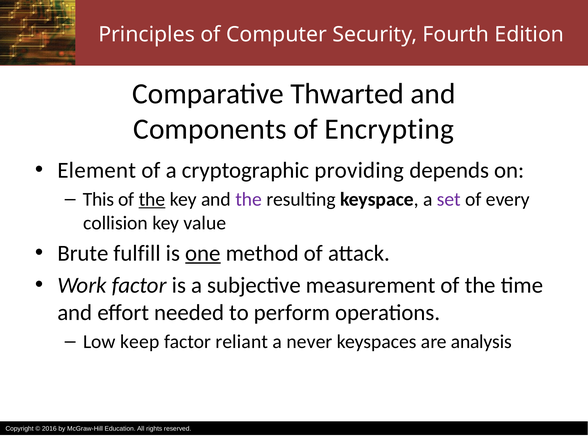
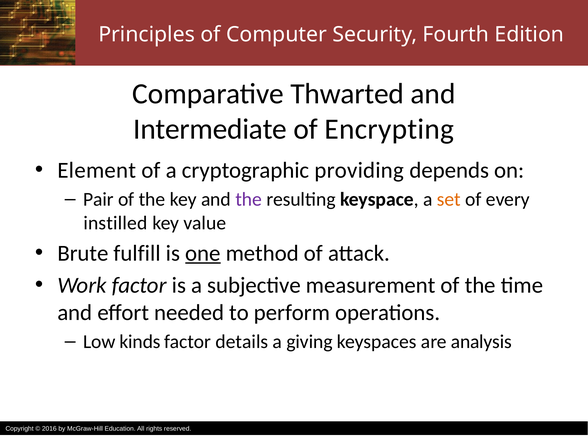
Components: Components -> Intermediate (210, 129)
This: This -> Pair (98, 199)
the underline: present -> none (152, 199)
set colour: purple -> orange (449, 199)
collision: collision -> instilled (115, 223)
keep: keep -> kinds (140, 342)
reliant: reliant -> details (242, 342)
never: never -> giving (310, 342)
